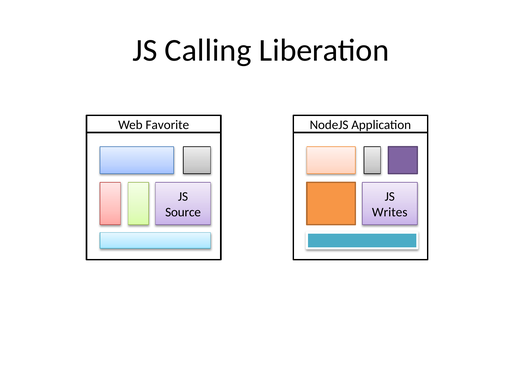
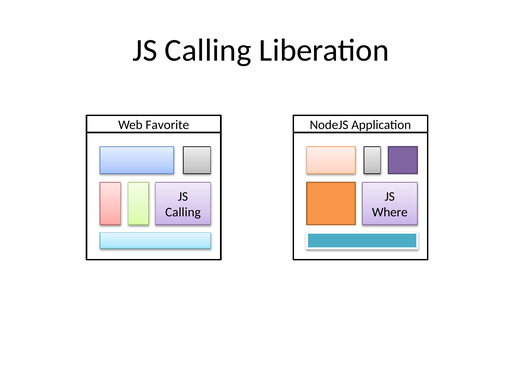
Source: Source -> Calling (183, 213)
Writes: Writes -> Where (390, 213)
